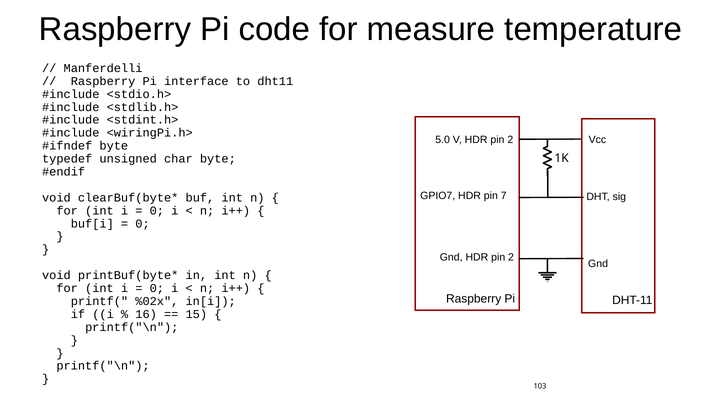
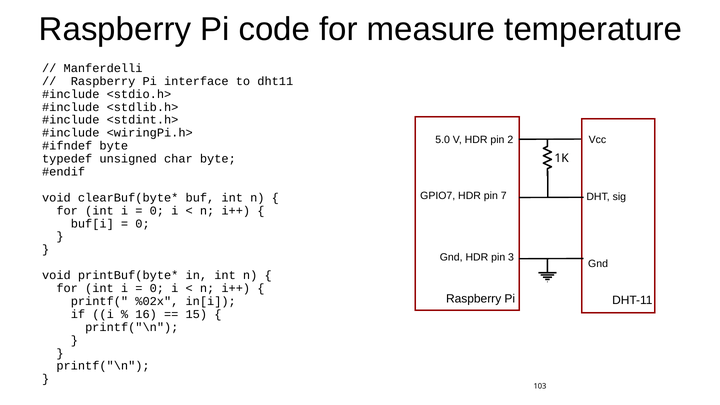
2: 2 -> 3 (511, 257)
